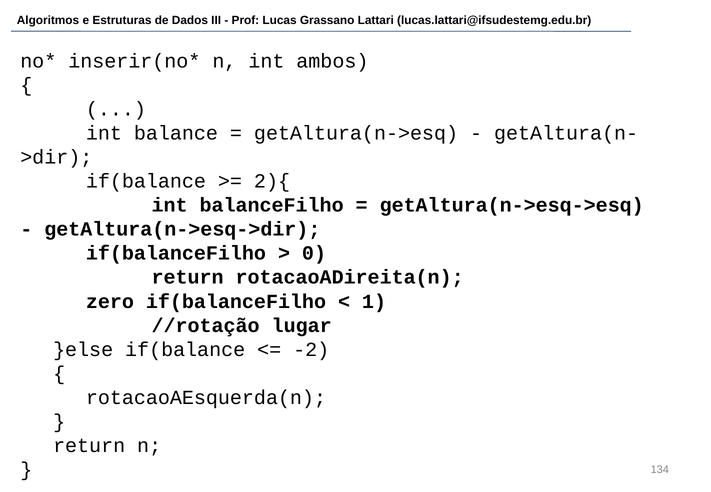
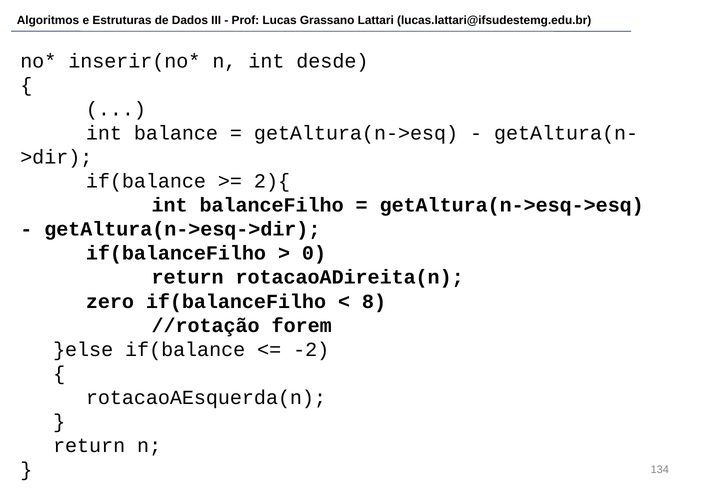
ambos: ambos -> desde (332, 61)
1: 1 -> 8 (374, 302)
lugar: lugar -> forem (302, 326)
